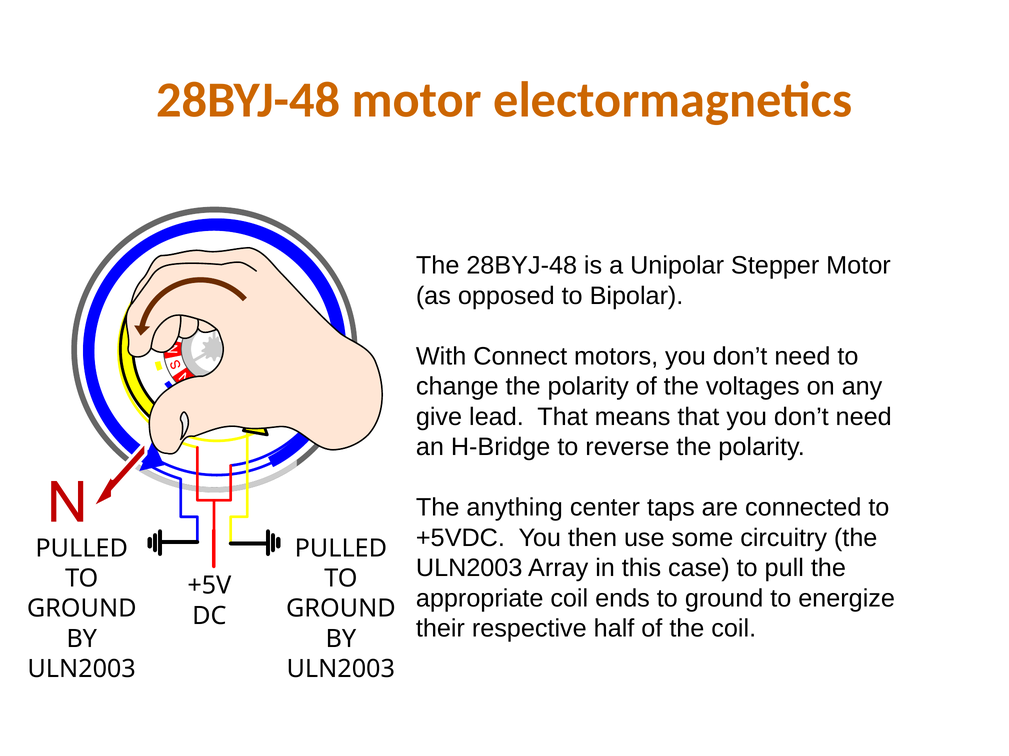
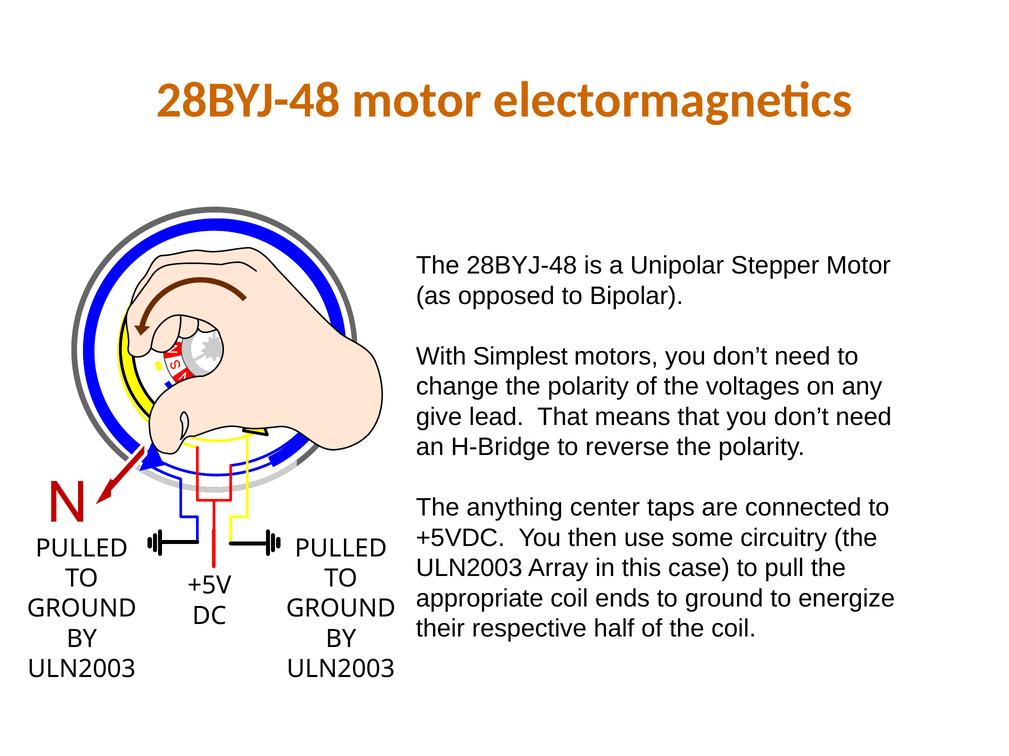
Connect: Connect -> Simplest (520, 357)
